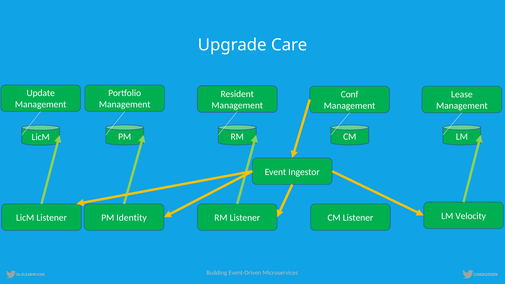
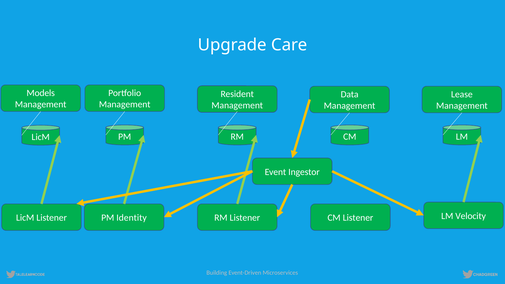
Update: Update -> Models (41, 93)
Conf: Conf -> Data (350, 94)
